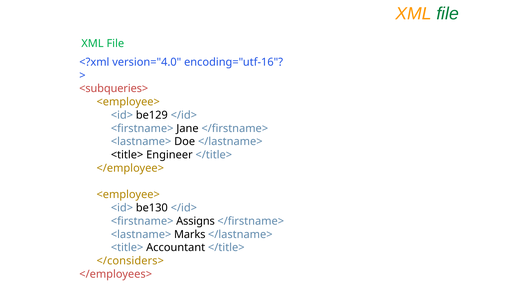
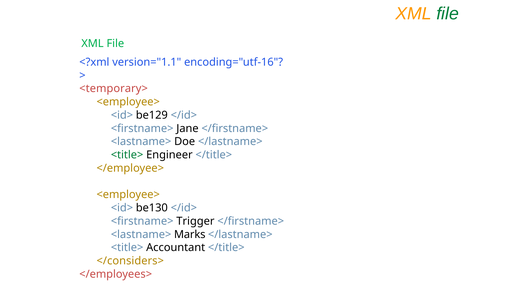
version="4.0: version="4.0 -> version="1.1 (147, 62)
<subqueries>: <subqueries> -> <temporary> (114, 88)
<title> colour: black -> green (127, 155)
Assigns: Assigns -> Trigger (195, 221)
